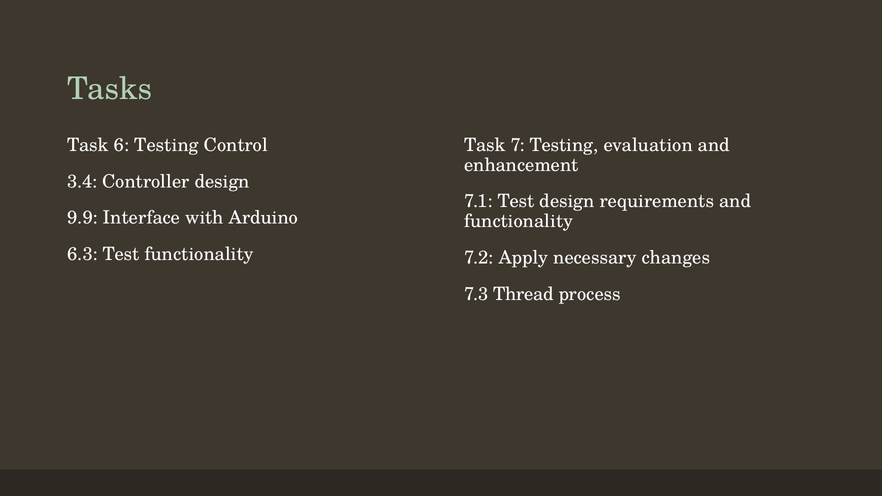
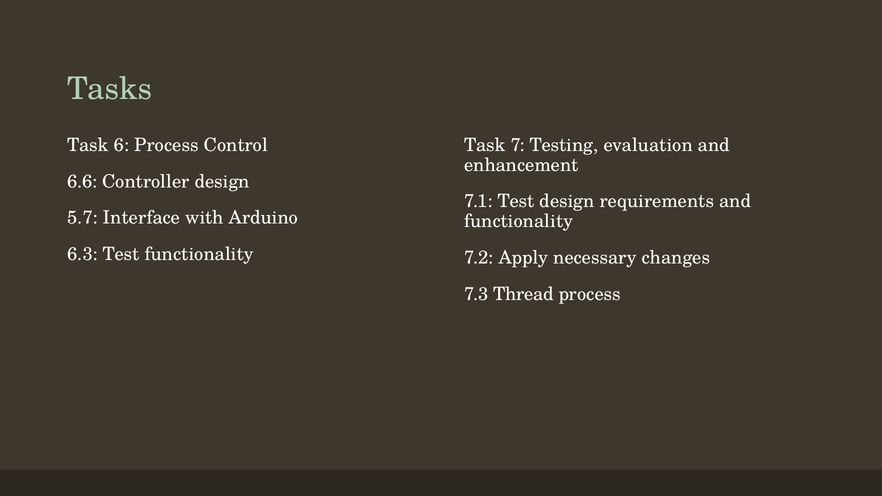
6 Testing: Testing -> Process (167, 145)
3.4: 3.4 -> 6.6 (82, 182)
9.9: 9.9 -> 5.7 (83, 218)
